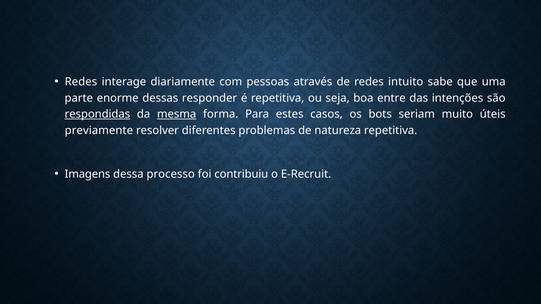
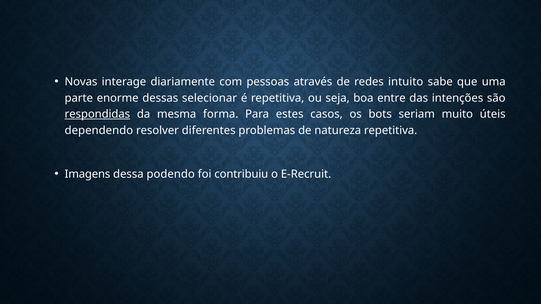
Redes: Redes -> Novas (81, 82)
responder: responder -> selecionar (209, 98)
mesma underline: present -> none (177, 114)
previamente: previamente -> dependendo (99, 131)
processo: processo -> podendo (171, 174)
